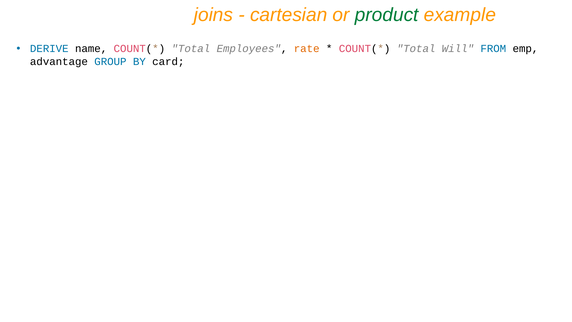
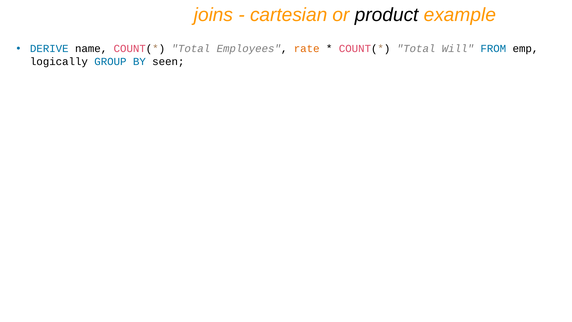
product colour: green -> black (387, 15)
advantage: advantage -> logically (59, 62)
card: card -> seen (168, 62)
